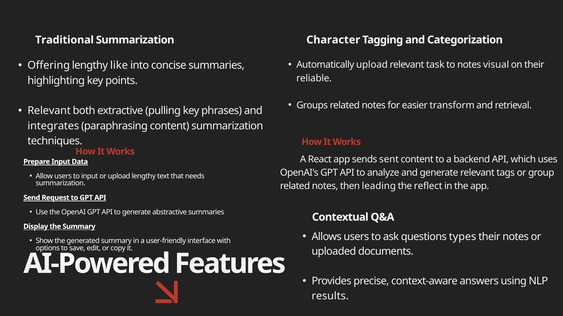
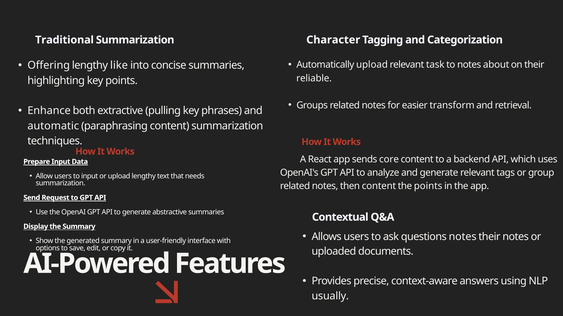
visual: visual -> about (496, 65)
Relevant: Relevant -> Enhance (49, 111)
integrates: integrates -> automatic (53, 126)
sent: sent -> core (389, 160)
then leading: leading -> content (379, 187)
the reflect: reflect -> points (428, 187)
questions types: types -> notes (463, 237)
results: results -> usually (330, 297)
